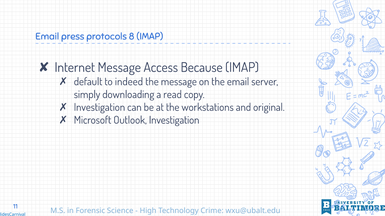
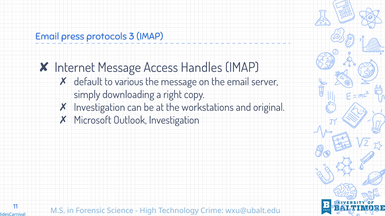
8: 8 -> 3 (132, 37)
Because: Because -> Handles (202, 68)
indeed: indeed -> various (129, 82)
read: read -> right (173, 95)
